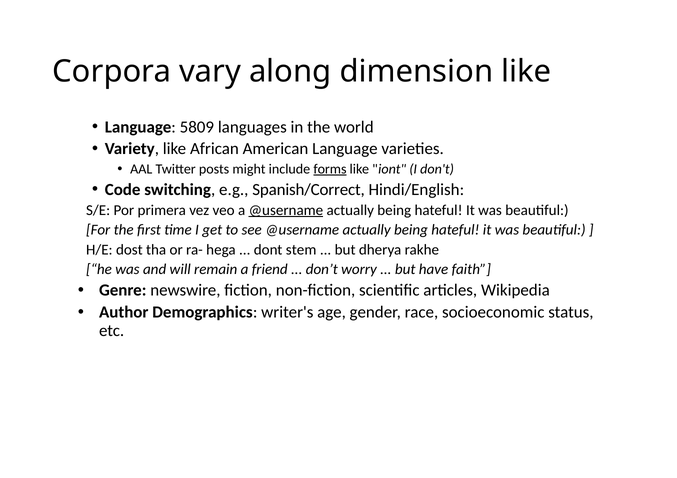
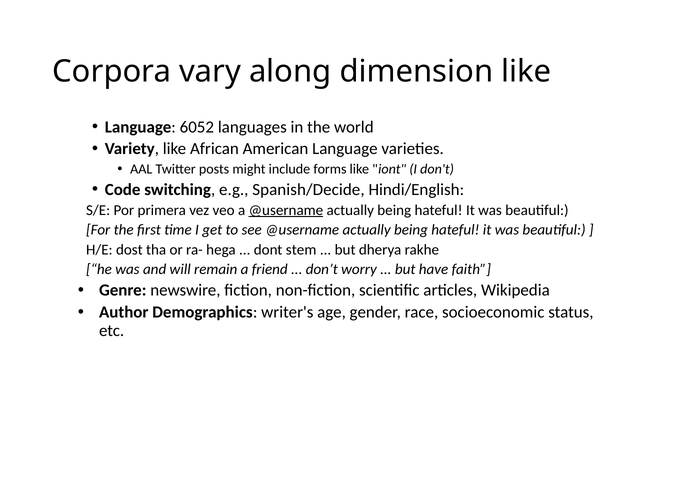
5809: 5809 -> 6052 (197, 127)
forms underline: present -> none (330, 169)
Spanish/Correct: Spanish/Correct -> Spanish/Decide (308, 190)
